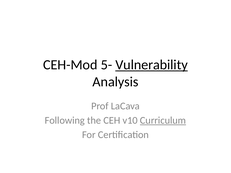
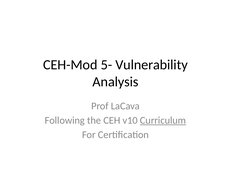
Vulnerability underline: present -> none (152, 65)
